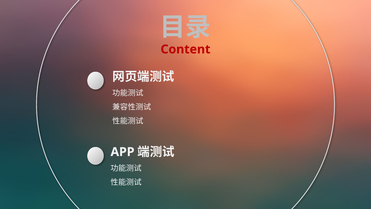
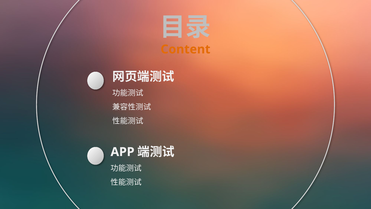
Content colour: red -> orange (185, 49)
